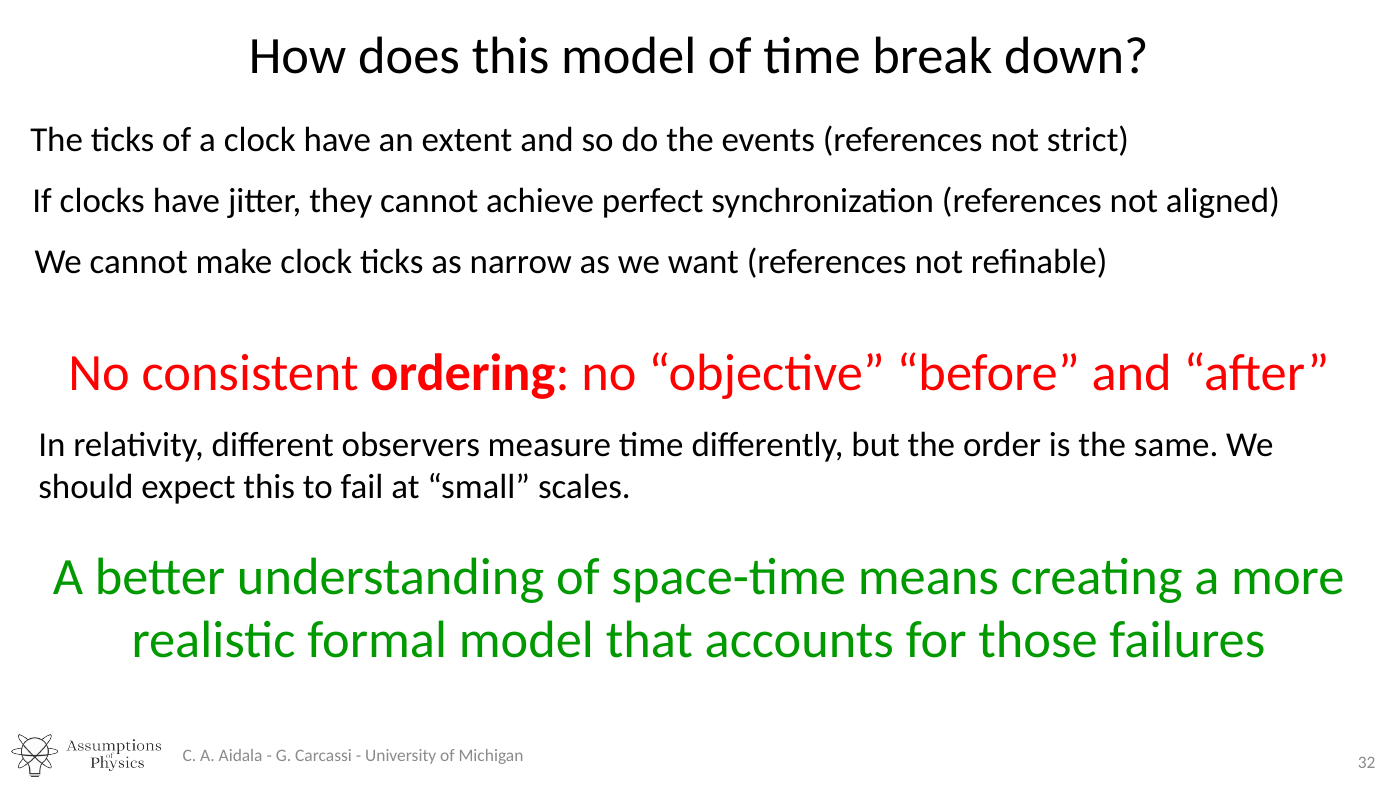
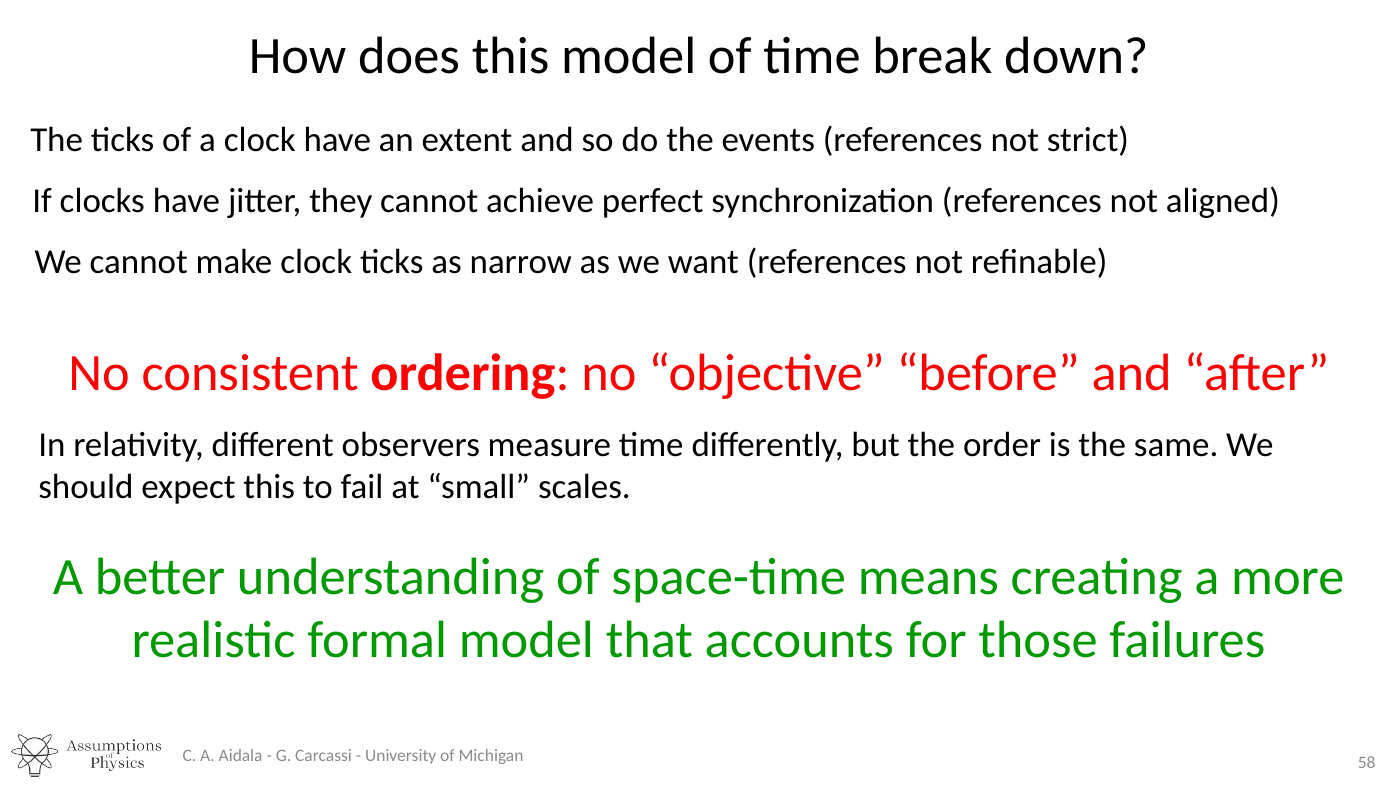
32: 32 -> 58 (1367, 764)
